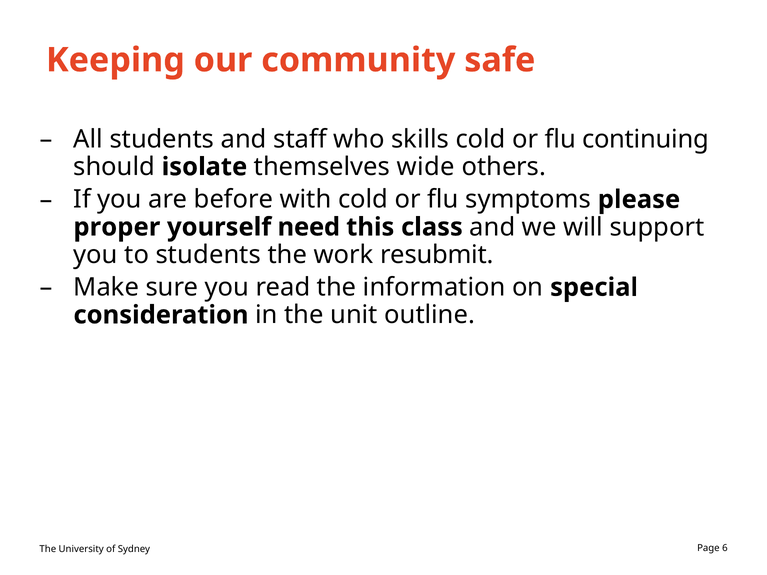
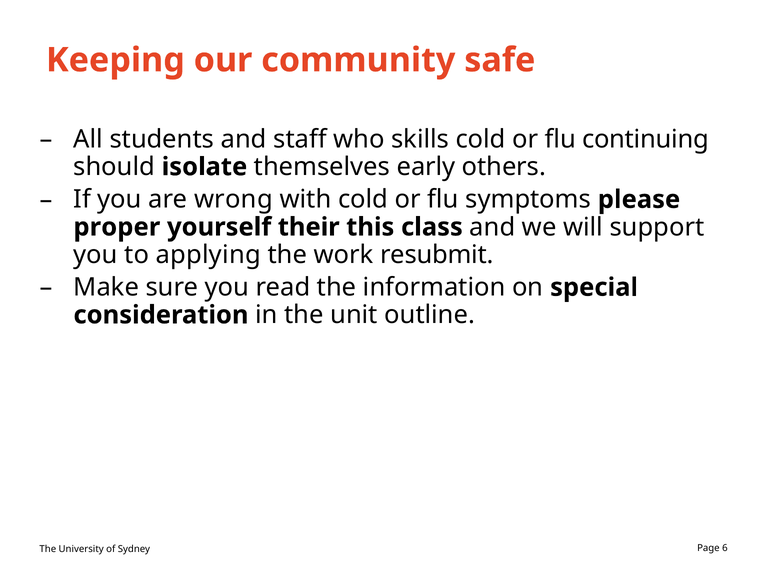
wide: wide -> early (426, 167)
before: before -> wrong (233, 200)
need: need -> their (309, 227)
to students: students -> applying (208, 255)
